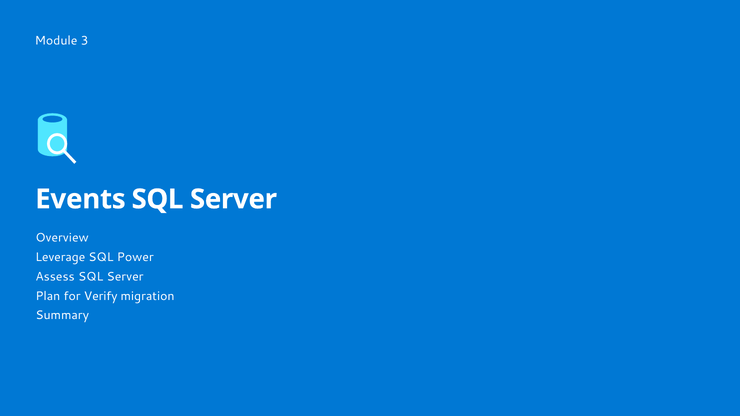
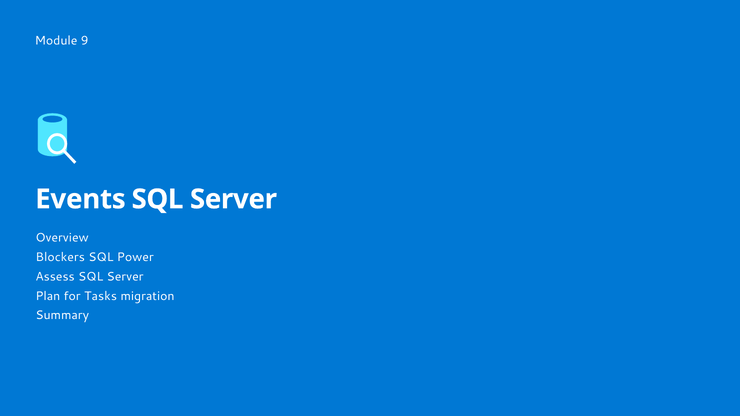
3: 3 -> 9 (85, 41)
Leverage: Leverage -> Blockers (60, 257)
Verify: Verify -> Tasks (101, 296)
